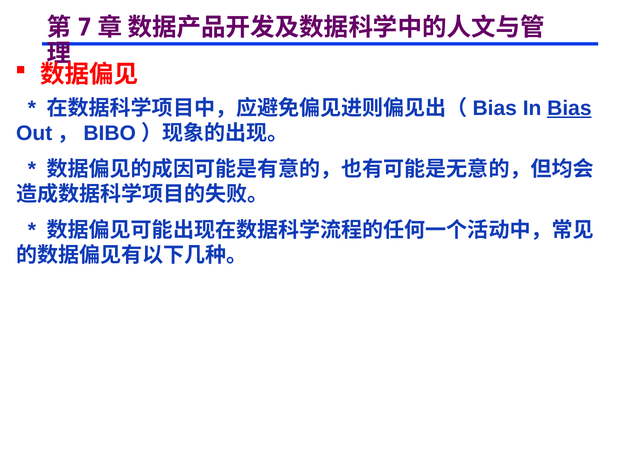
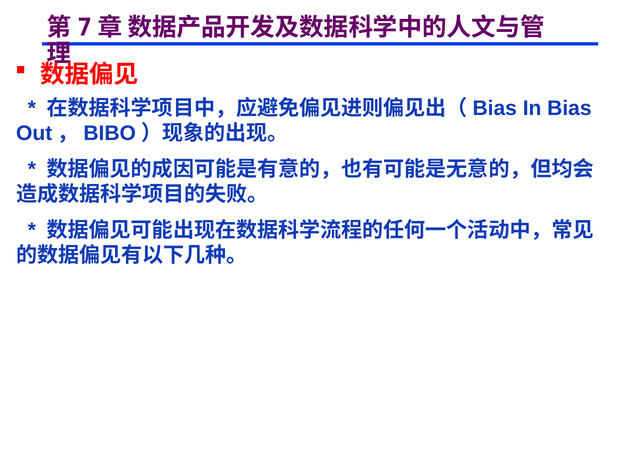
Bias underline: present -> none (569, 108)
